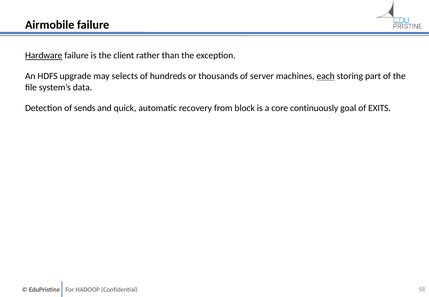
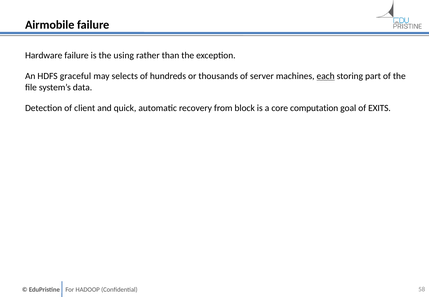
Hardware underline: present -> none (44, 56)
client: client -> using (124, 56)
upgrade: upgrade -> graceful (75, 76)
sends: sends -> client (85, 108)
continuously: continuously -> computation (314, 108)
